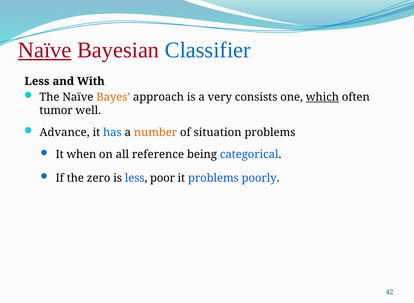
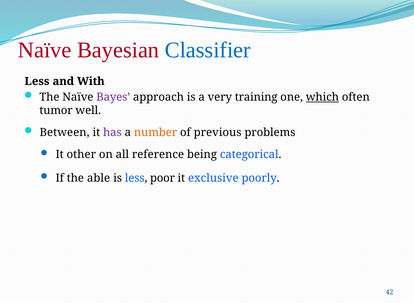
Naïve underline: present -> none (45, 50)
Bayes colour: orange -> purple (113, 97)
consists: consists -> training (256, 97)
Advance: Advance -> Between (65, 133)
has colour: blue -> purple (112, 133)
situation: situation -> previous (218, 133)
when: when -> other (81, 155)
zero: zero -> able (99, 178)
it problems: problems -> exclusive (213, 178)
